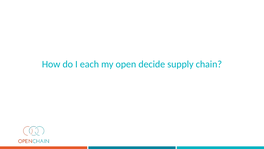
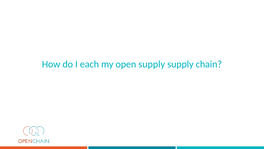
open decide: decide -> supply (152, 64)
